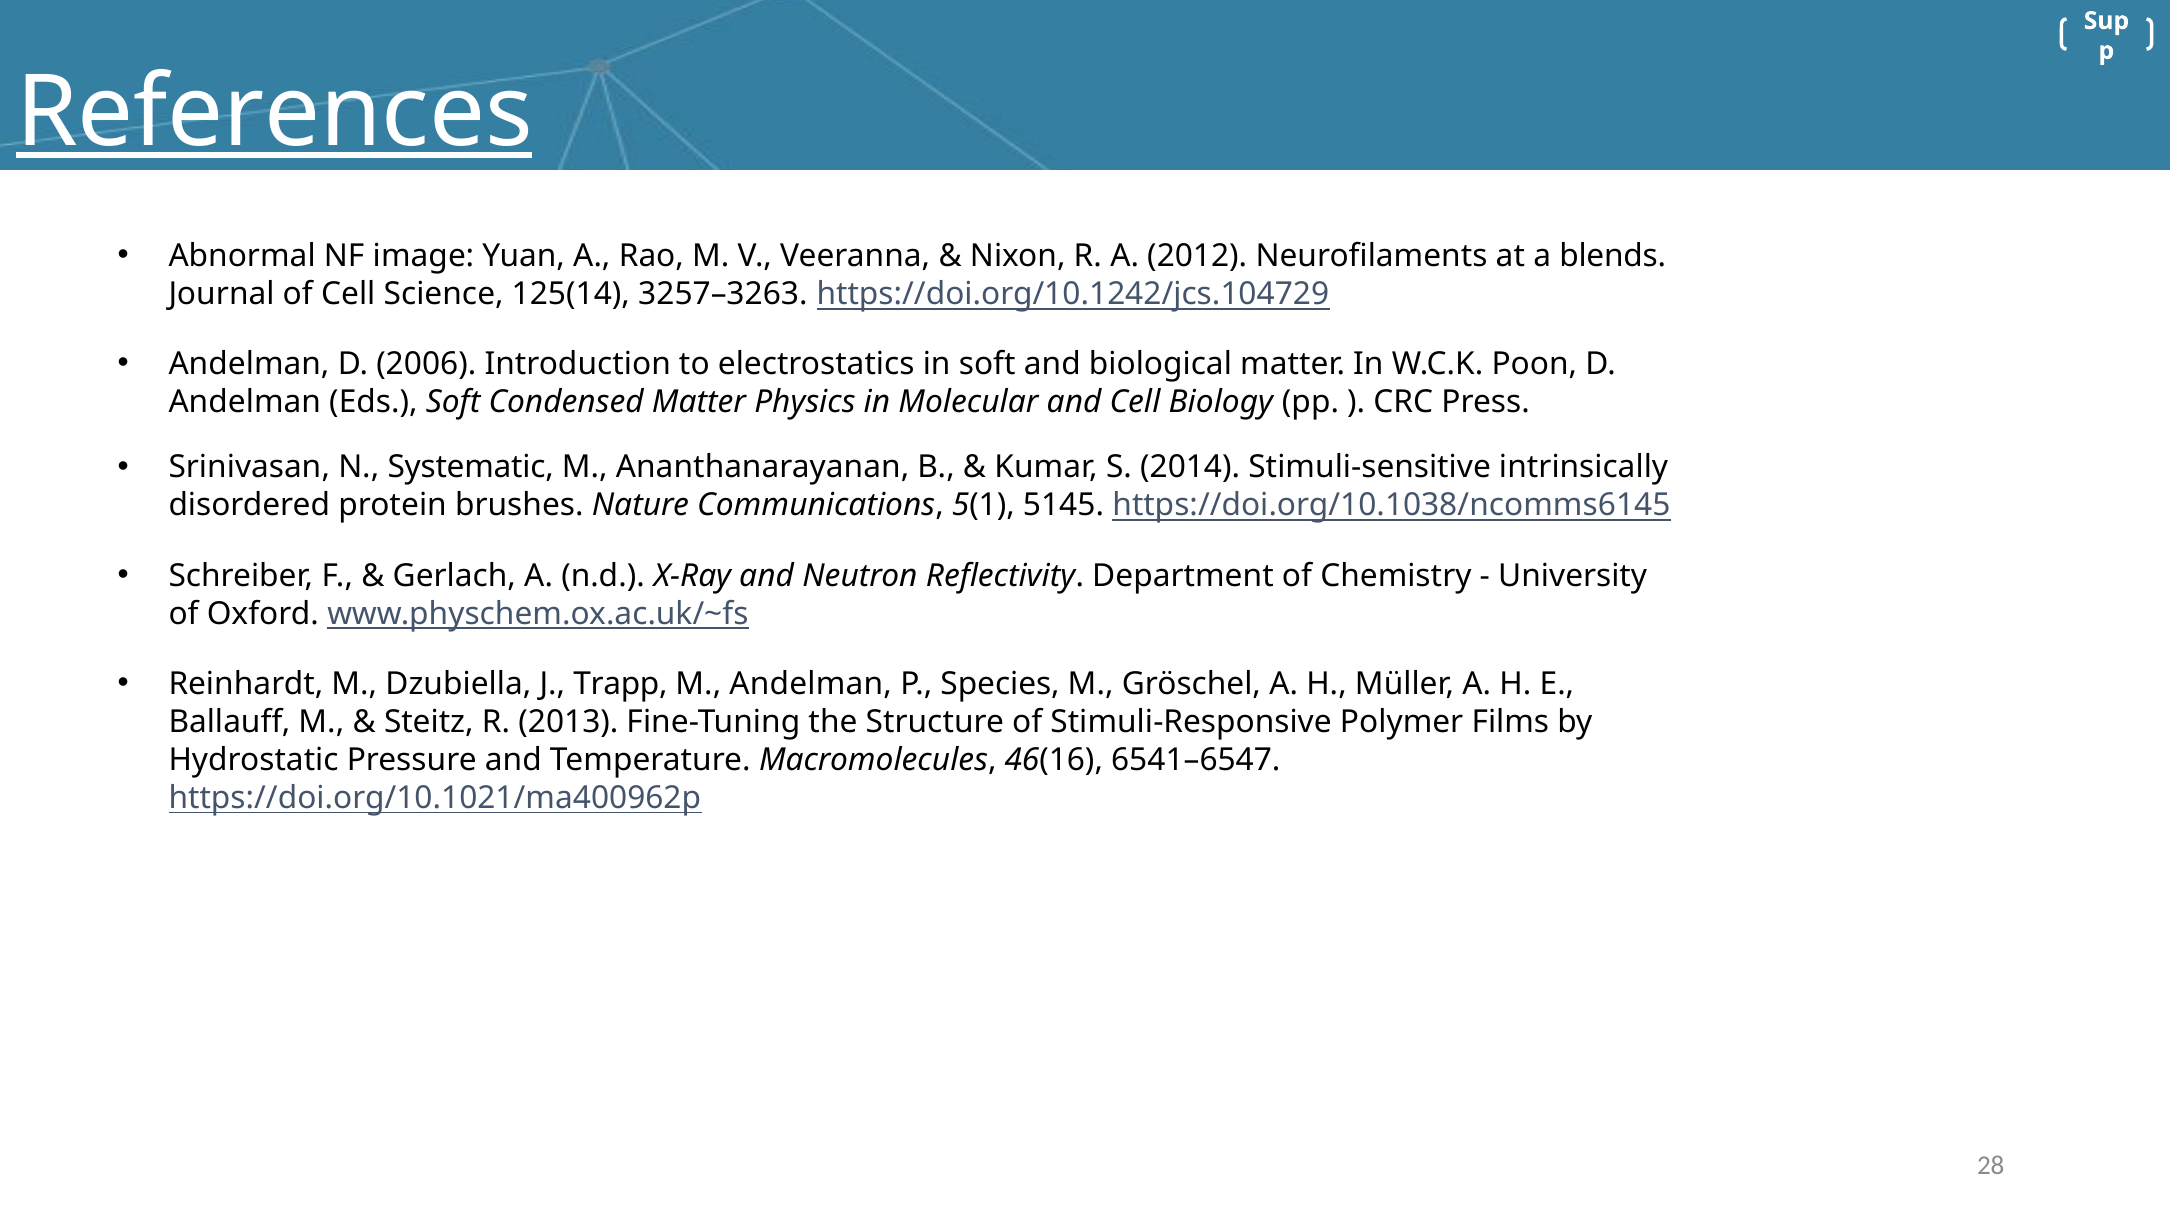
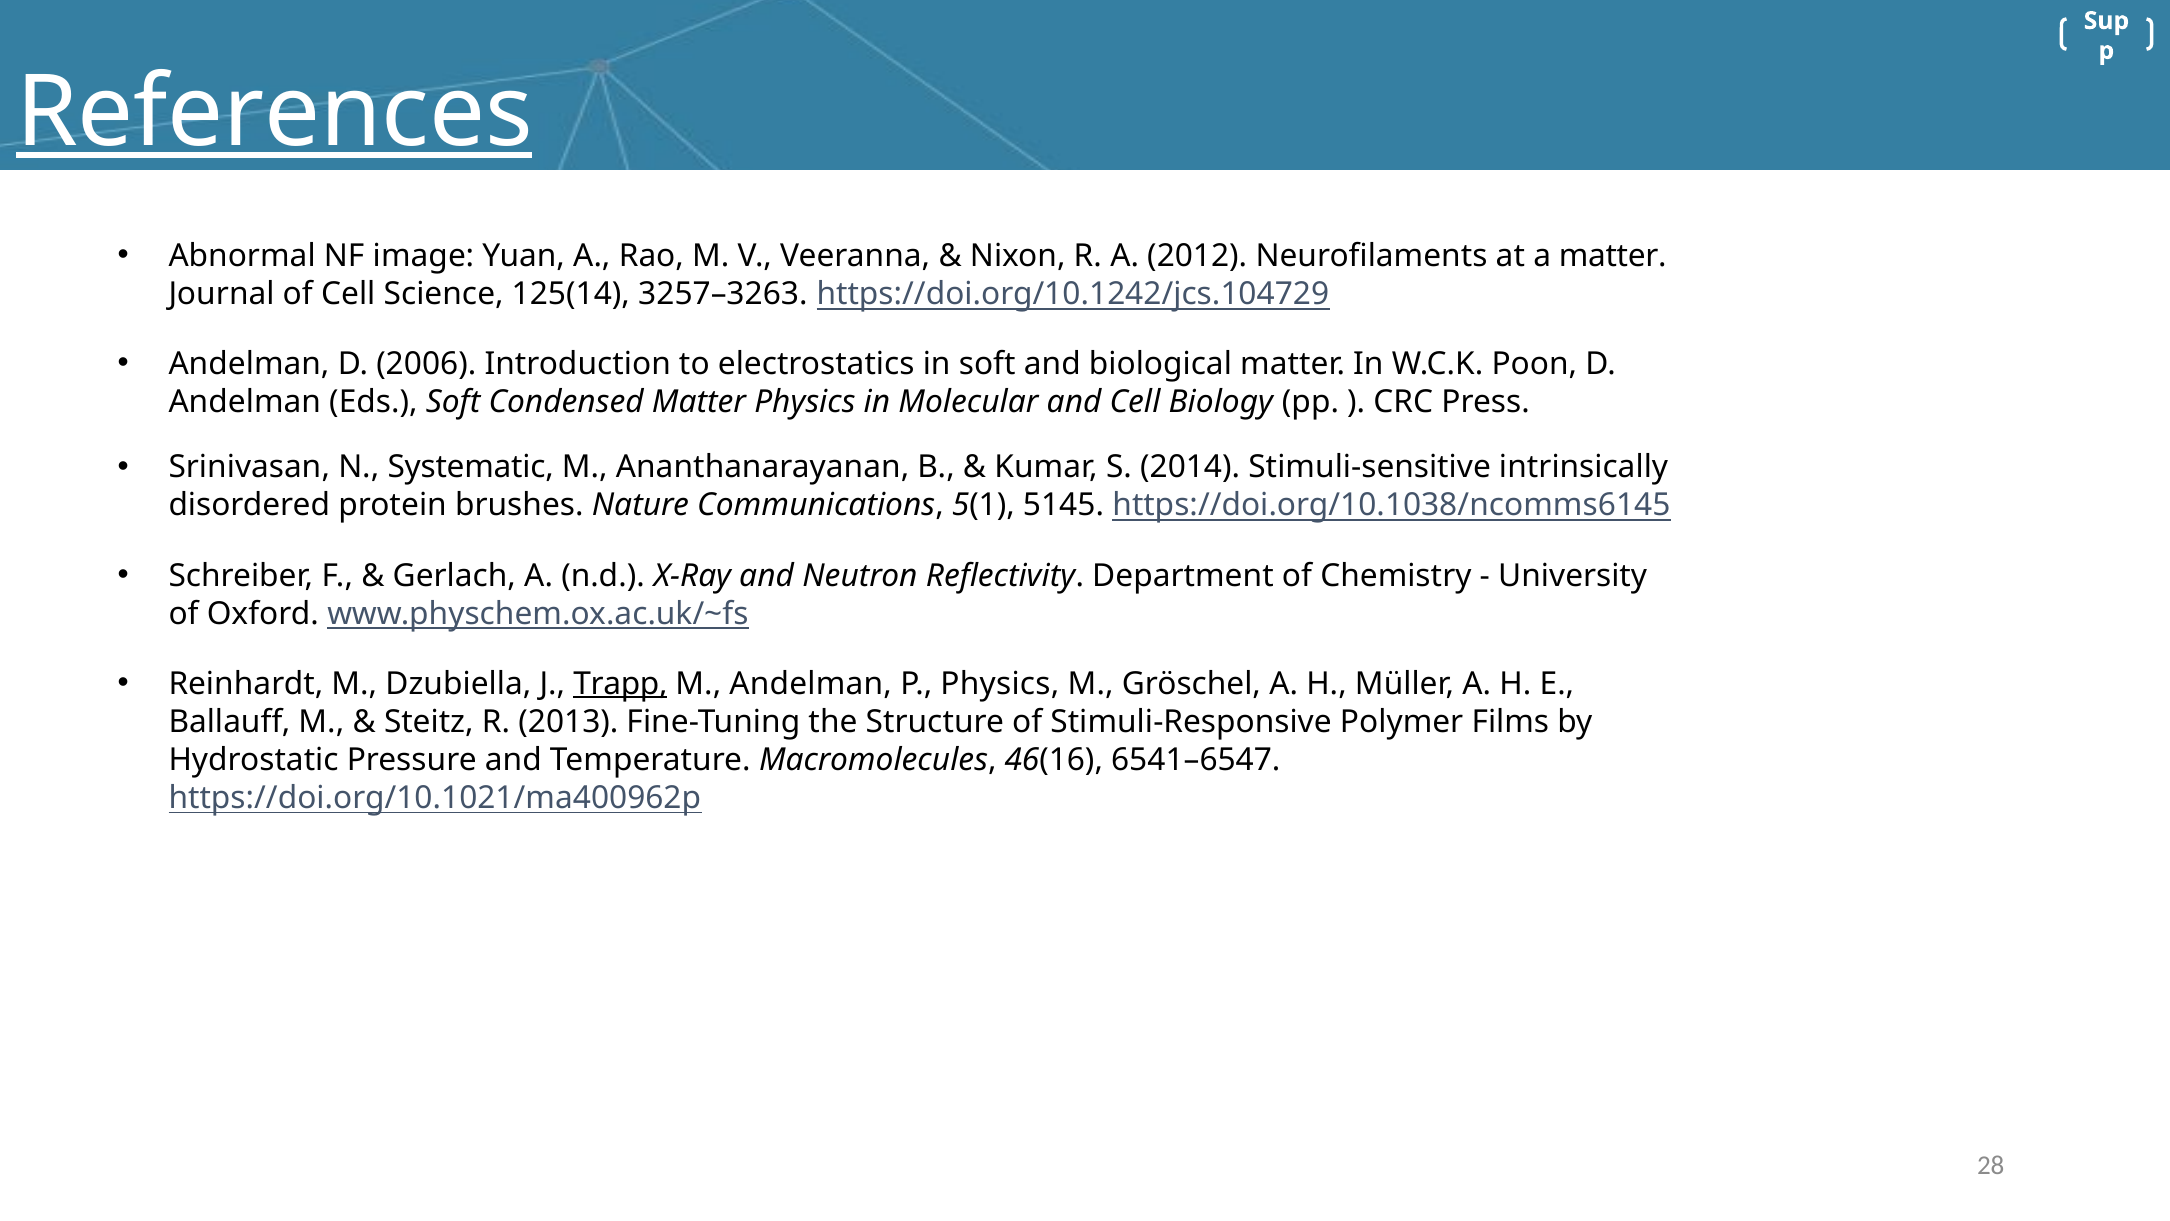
a blends: blends -> matter (1613, 256)
Trapp underline: none -> present (620, 684)
P Species: Species -> Physics (1000, 684)
